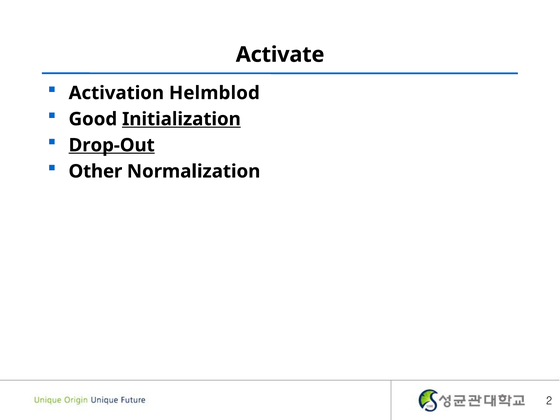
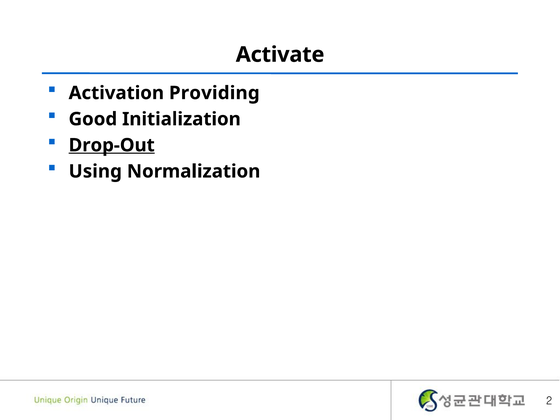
Helmblod: Helmblod -> Providing (214, 93)
Initialization underline: present -> none (181, 119)
Other: Other -> Using (95, 171)
